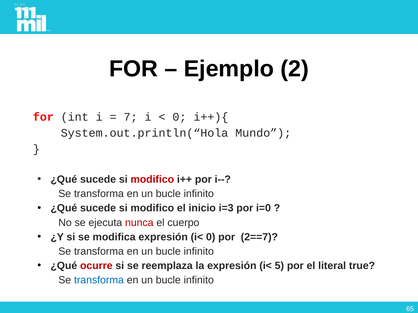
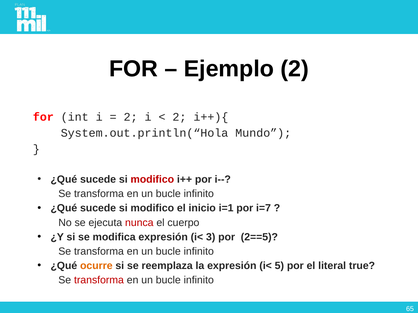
7: 7 -> 2 (131, 117)
0: 0 -> 2 (179, 117)
i=3: i=3 -> i=1 (226, 208)
i=0: i=0 -> i=7 (263, 208)
i< 0: 0 -> 3 (211, 237)
2==7: 2==7 -> 2==5 (259, 237)
ocurre colour: red -> orange (96, 266)
transforma colour: blue -> red (99, 281)
